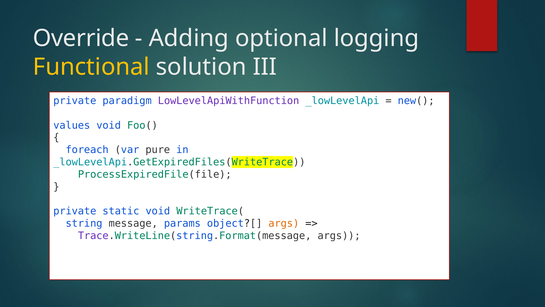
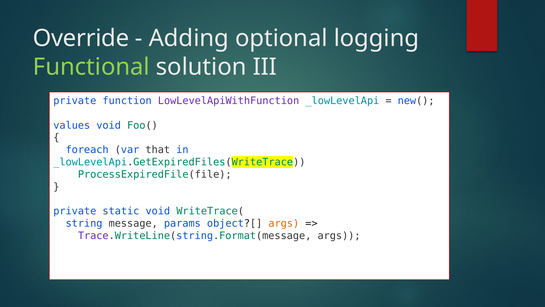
Functional colour: yellow -> light green (91, 67)
paradigm: paradigm -> function (127, 101)
pure: pure -> that (158, 150)
